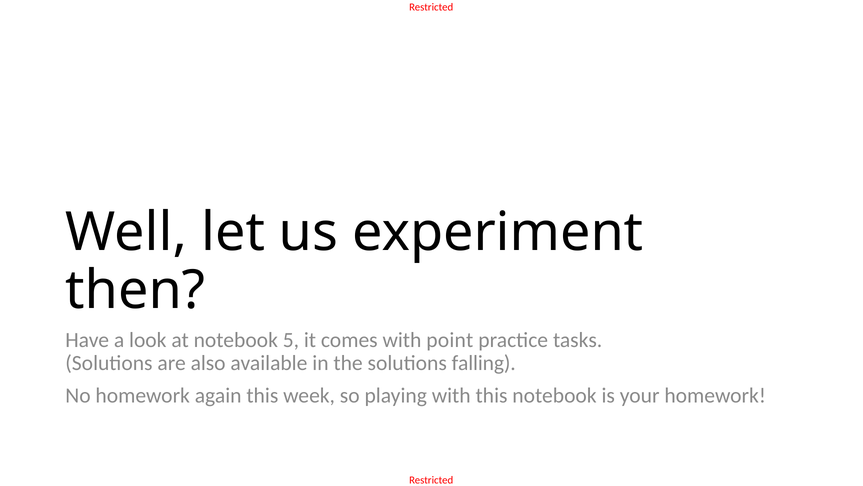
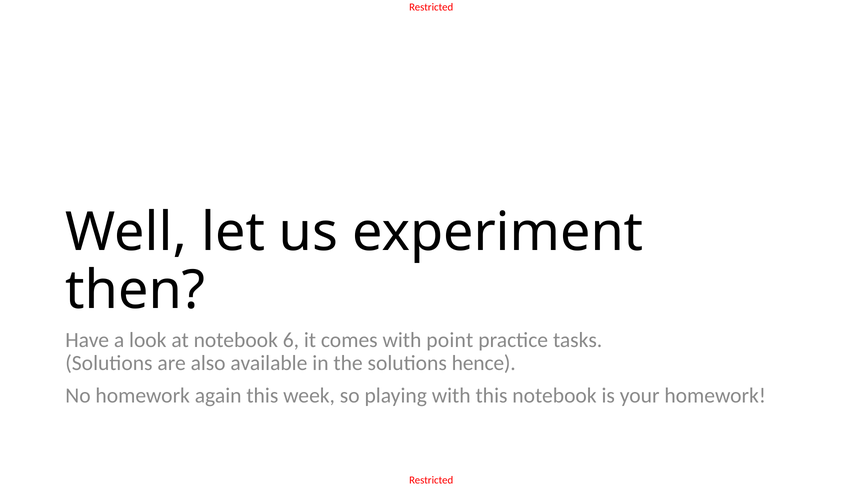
5: 5 -> 6 (291, 340)
falling: falling -> hence (484, 363)
